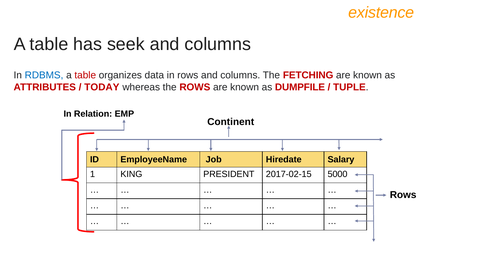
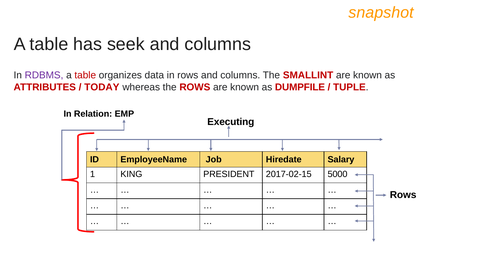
existence: existence -> snapshot (381, 12)
RDBMS colour: blue -> purple (44, 75)
FETCHING: FETCHING -> SMALLINT (308, 75)
Continent: Continent -> Executing (231, 122)
